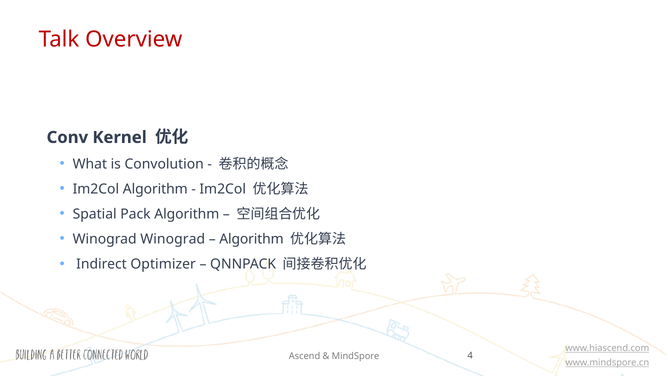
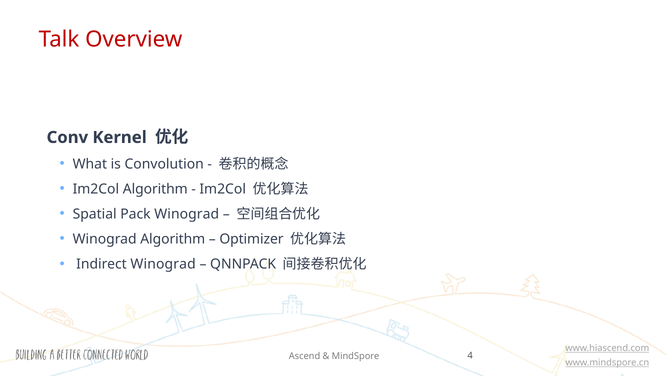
Pack Algorithm: Algorithm -> Winograd (187, 214)
Winograd Winograd: Winograd -> Algorithm (173, 239)
Algorithm: Algorithm -> Optimizer (251, 239)
Indirect Optimizer: Optimizer -> Winograd (163, 264)
